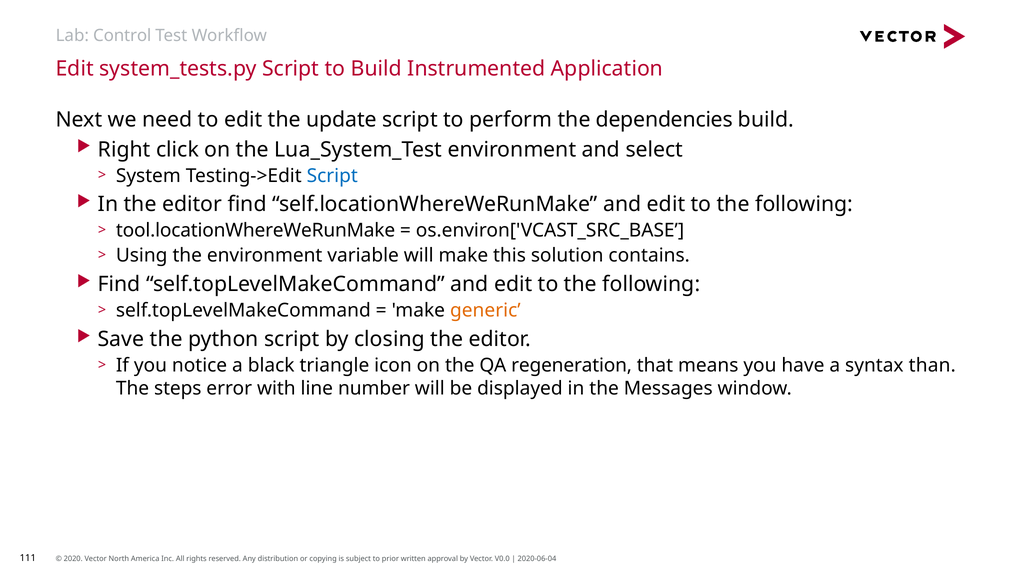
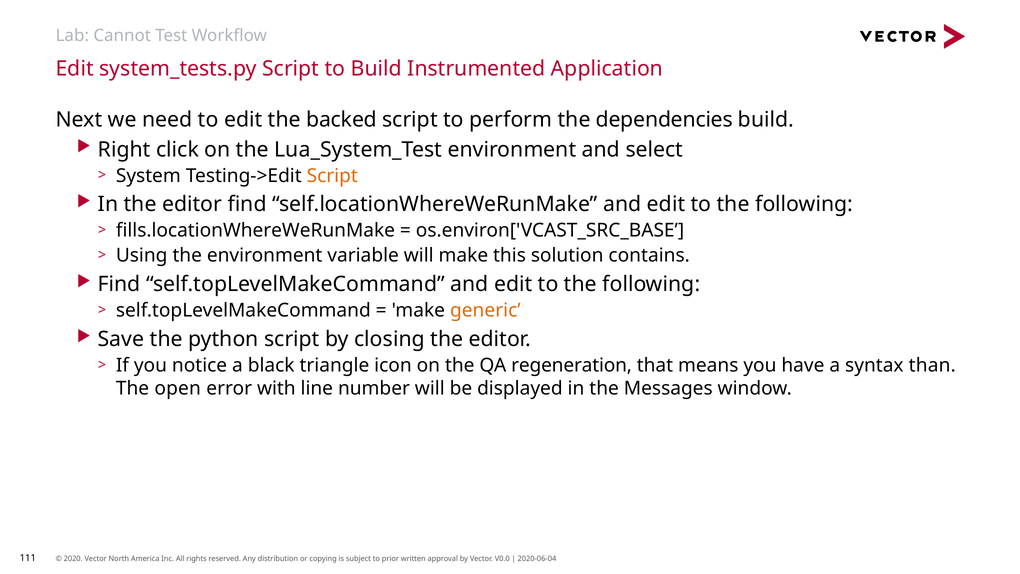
Control: Control -> Cannot (122, 36)
update: update -> backed (342, 120)
Script colour: blue -> orange (332, 176)
tool.locationWhereWeRunMake: tool.locationWhereWeRunMake -> fills.locationWhereWeRunMake (255, 230)
steps: steps -> open (178, 388)
